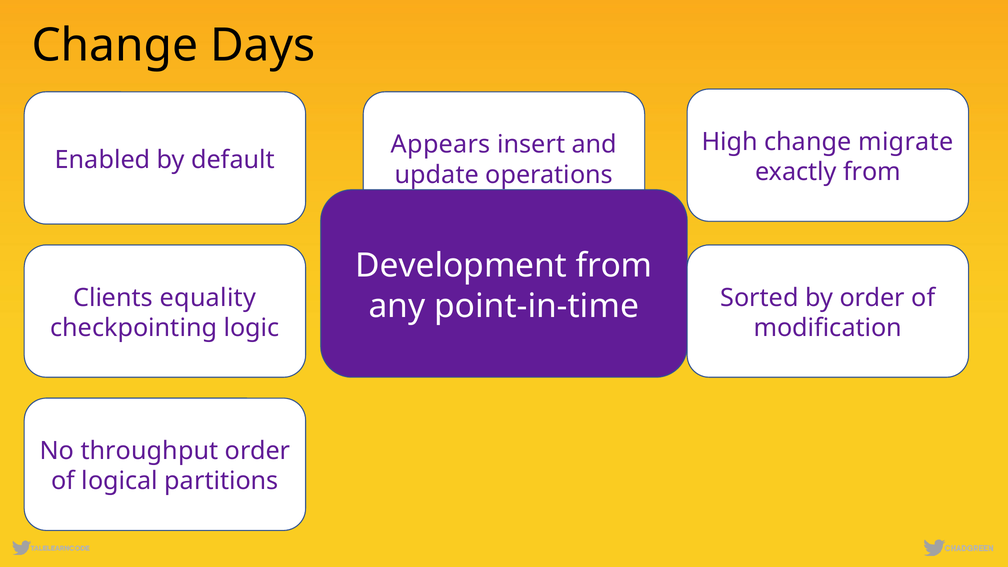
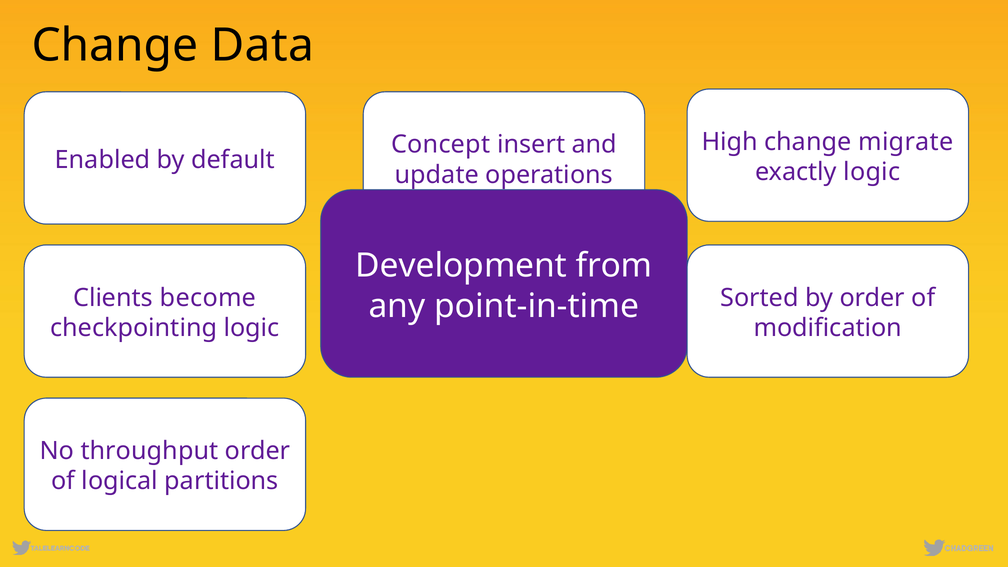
Days: Days -> Data (262, 46)
Appears: Appears -> Concept (441, 145)
exactly from: from -> logic (872, 172)
equality: equality -> become (208, 298)
